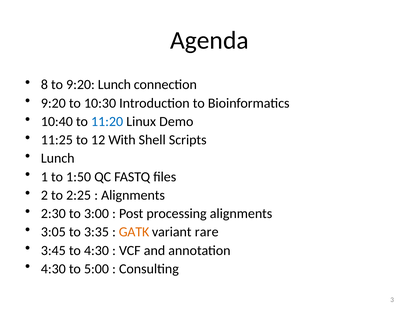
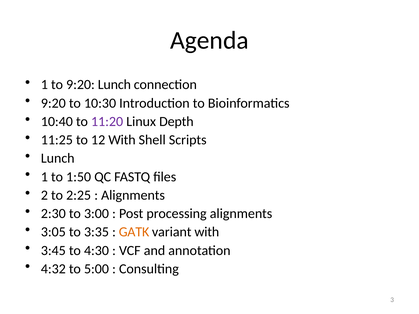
8: 8 -> 1 (44, 85)
11:20 colour: blue -> purple (107, 122)
Demo: Demo -> Depth (176, 122)
variant rare: rare -> with (207, 232)
4:30: 4:30 -> 4:32 (53, 269)
